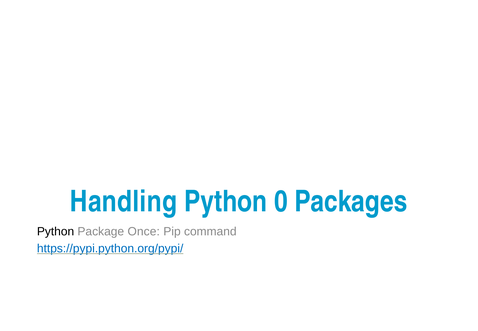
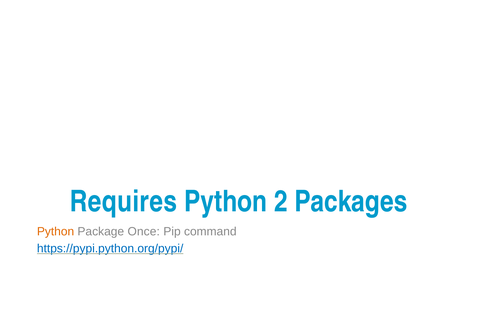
Handling: Handling -> Requires (124, 202)
0: 0 -> 2 (281, 202)
Python colour: black -> orange (56, 232)
